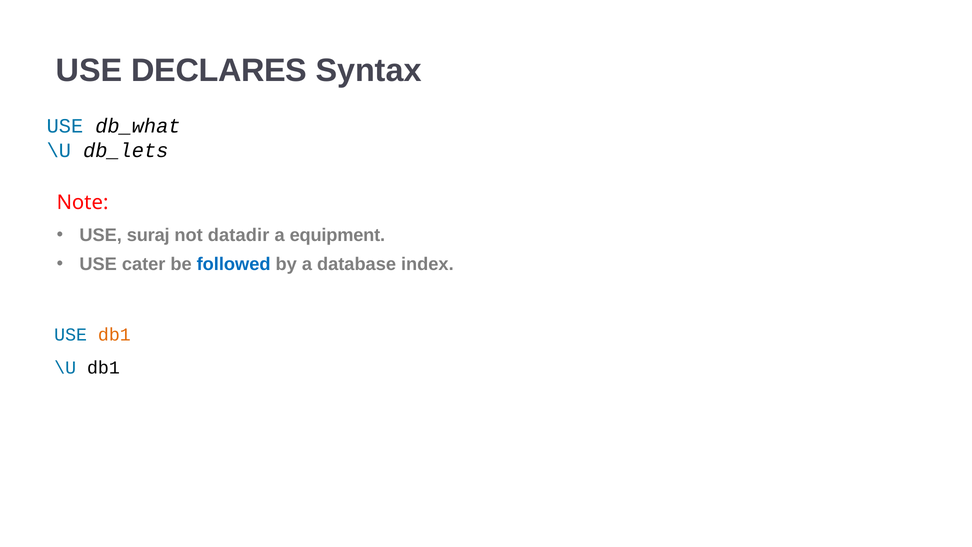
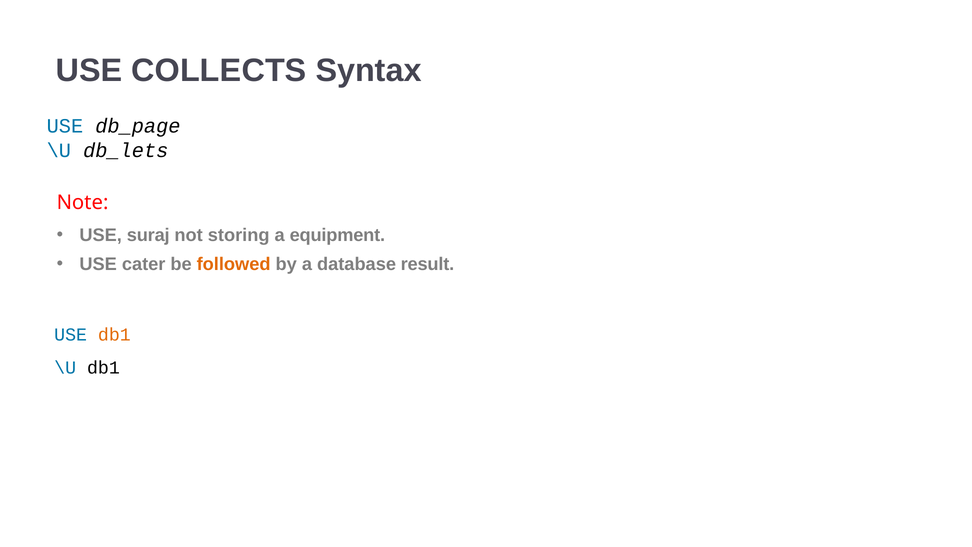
DECLARES: DECLARES -> COLLECTS (219, 70)
db_what: db_what -> db_page (138, 126)
datadir: datadir -> storing (239, 235)
followed colour: blue -> orange (234, 264)
index: index -> result (427, 264)
